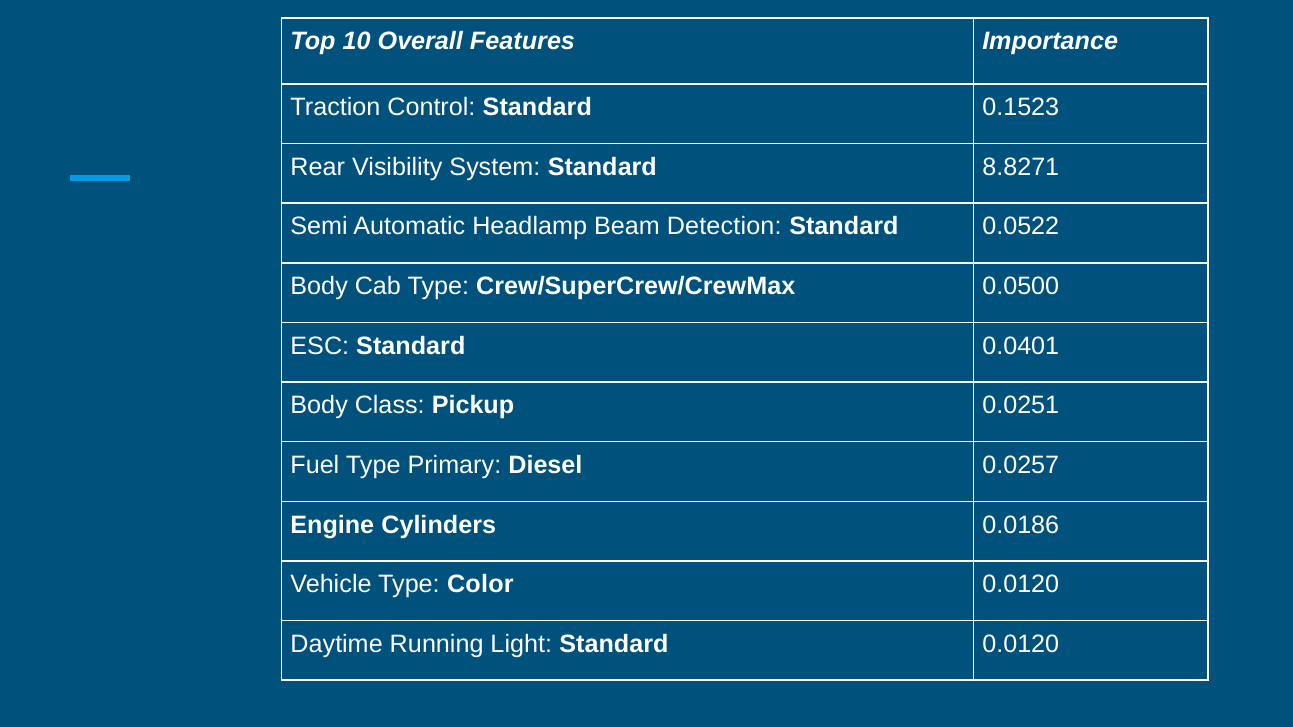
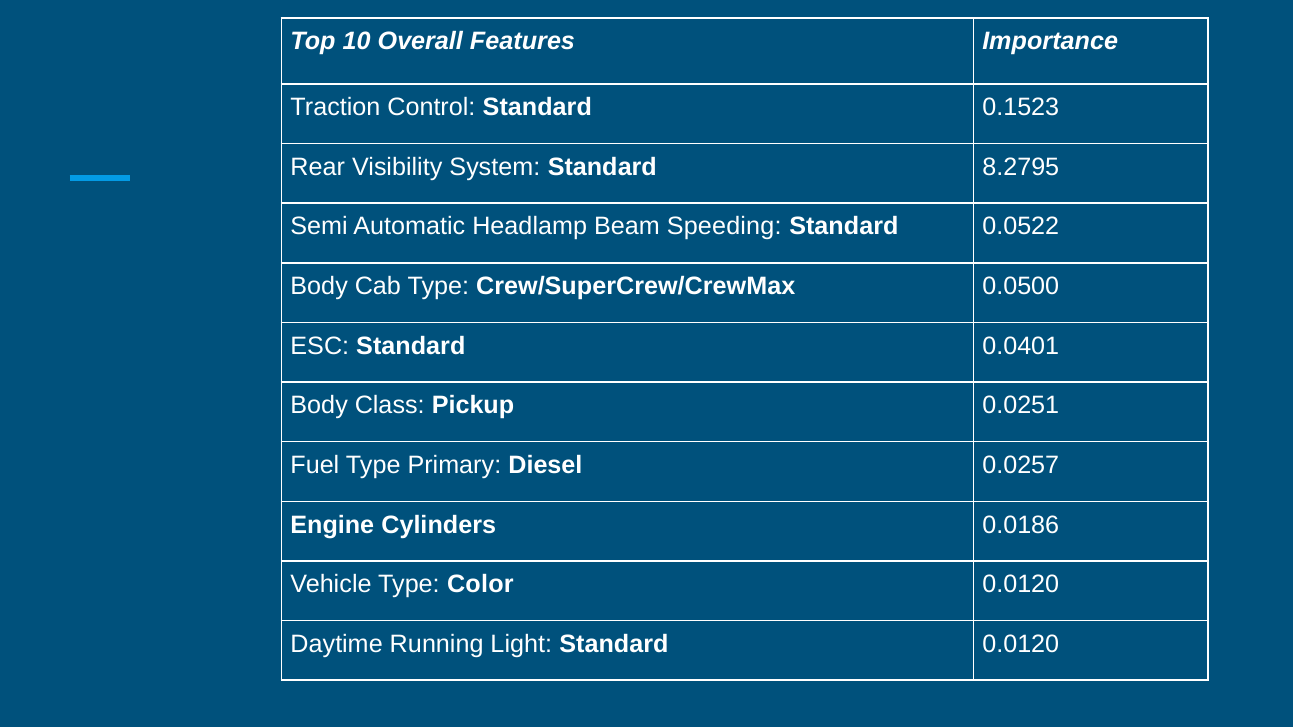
8.8271: 8.8271 -> 8.2795 (1021, 167)
Detection: Detection -> Speeding (724, 227)
